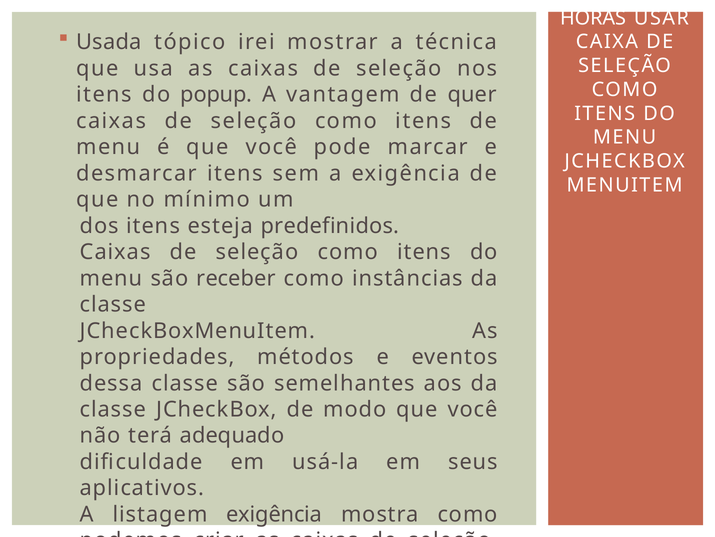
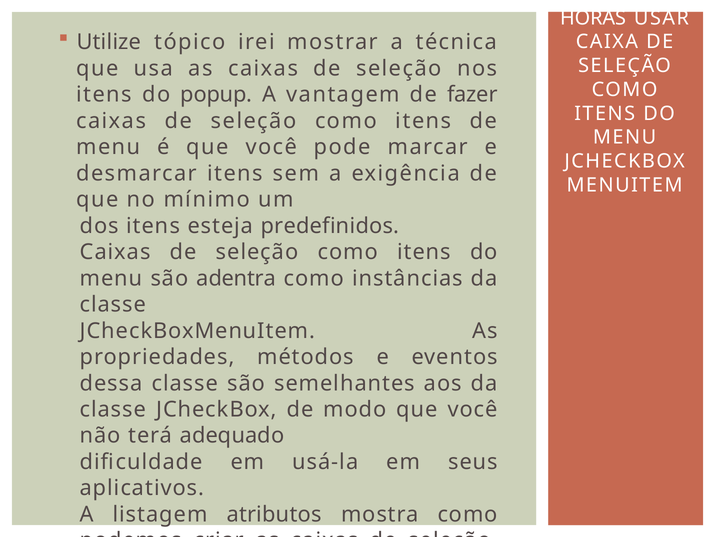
Usada: Usada -> Utilize (109, 42)
quer: quer -> fazer (472, 94)
receber: receber -> adentra (236, 278)
listagem exigência: exigência -> atributos (274, 514)
